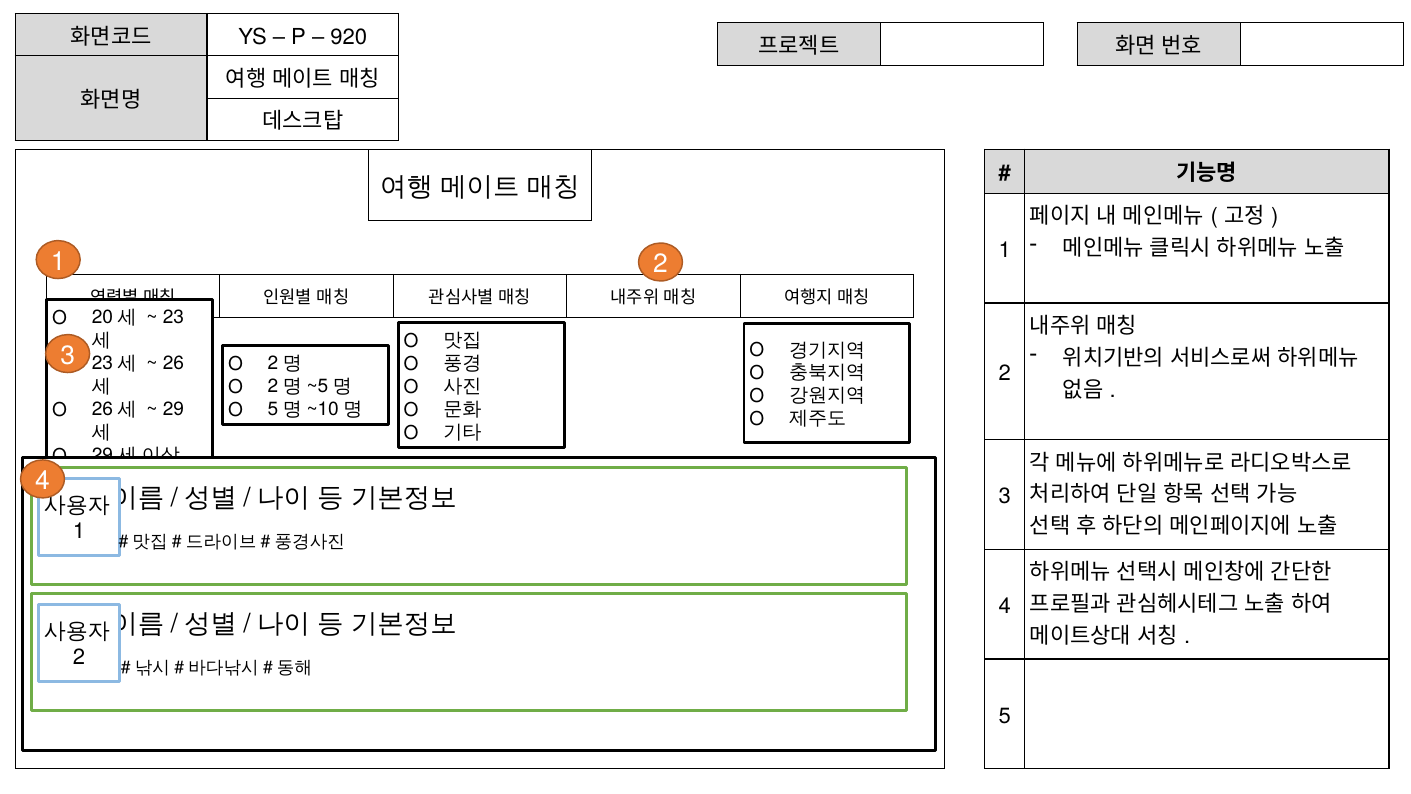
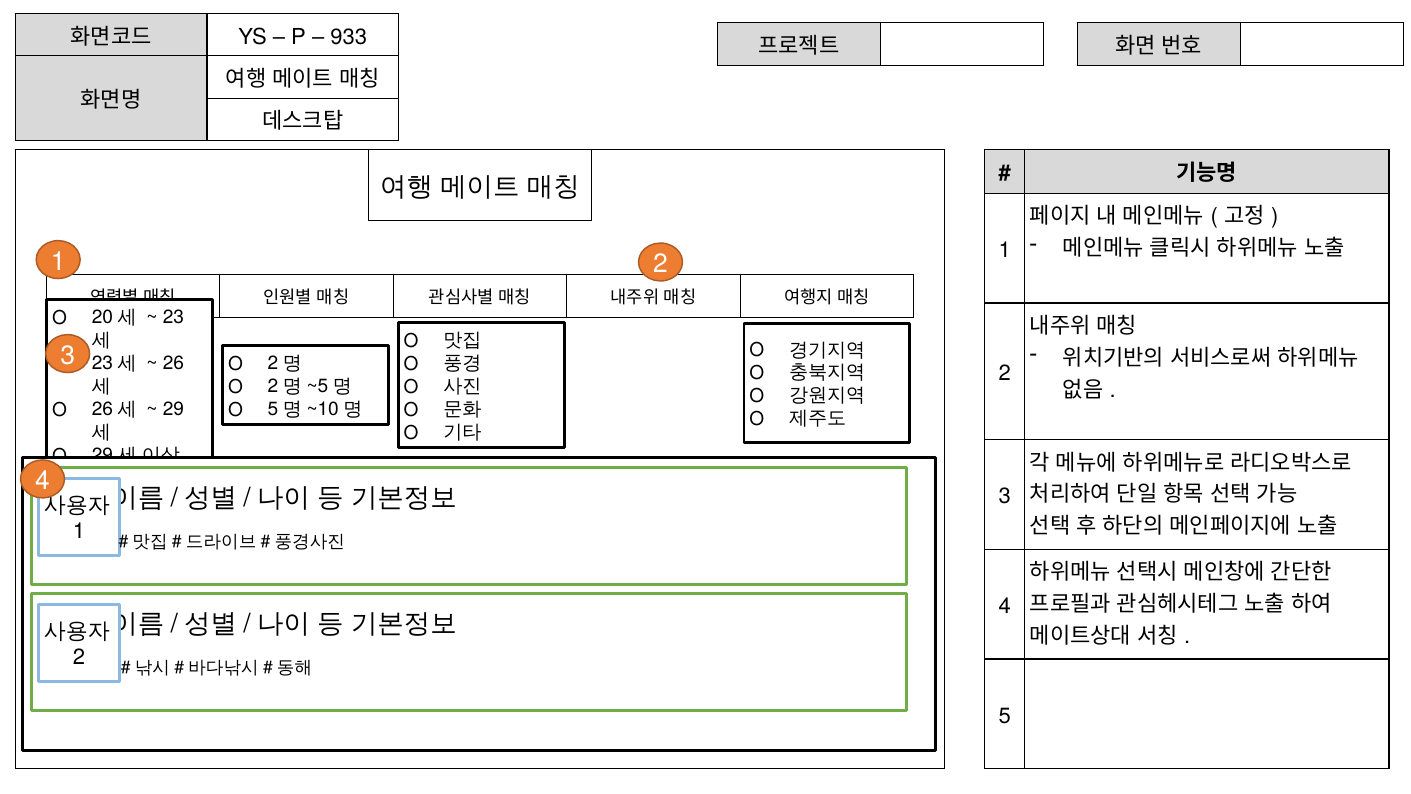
920: 920 -> 933 (349, 37)
